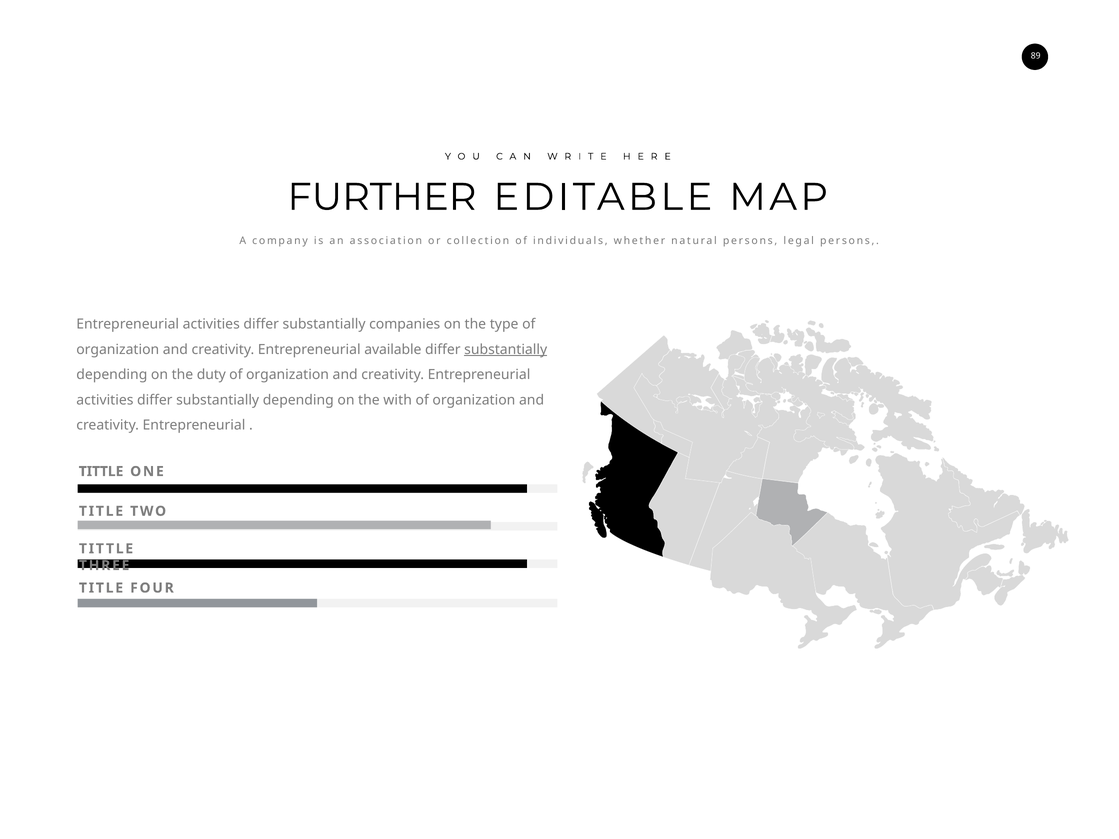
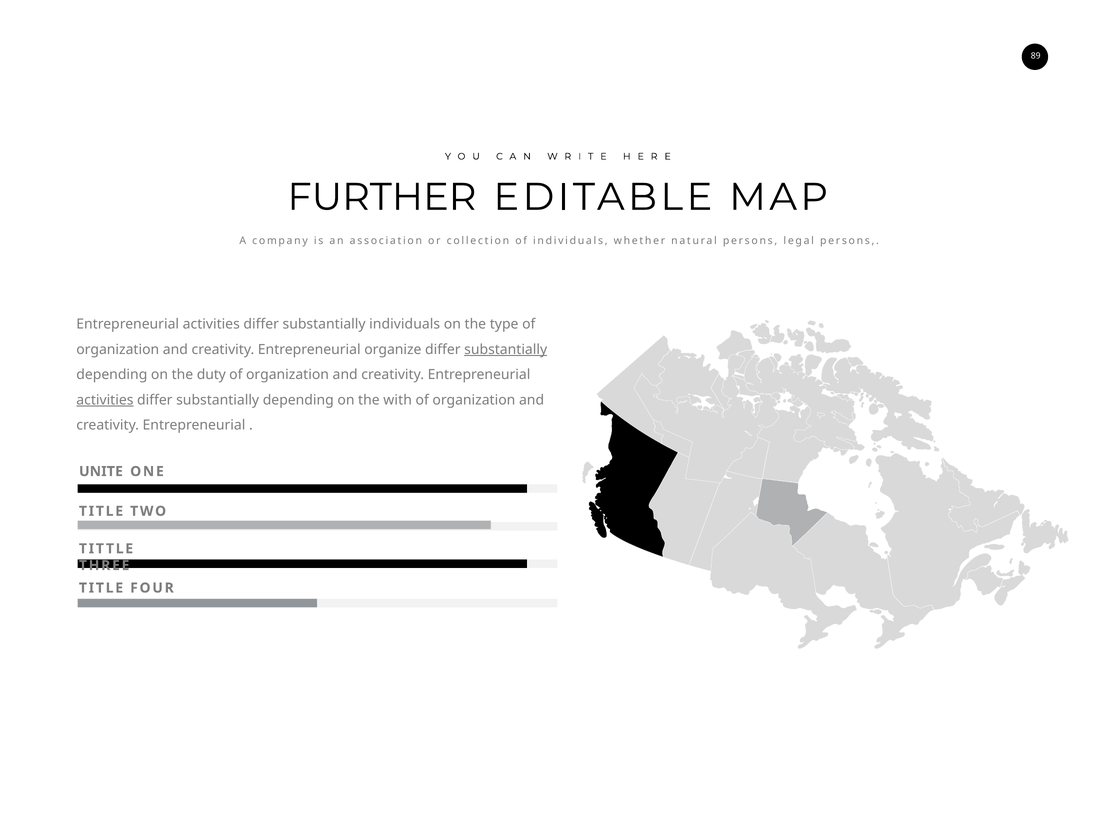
substantially companies: companies -> individuals (405, 324)
available: available -> organize (393, 350)
activities underline: none -> present (105, 400)
TITTLE: TITTLE -> UNITE (101, 472)
